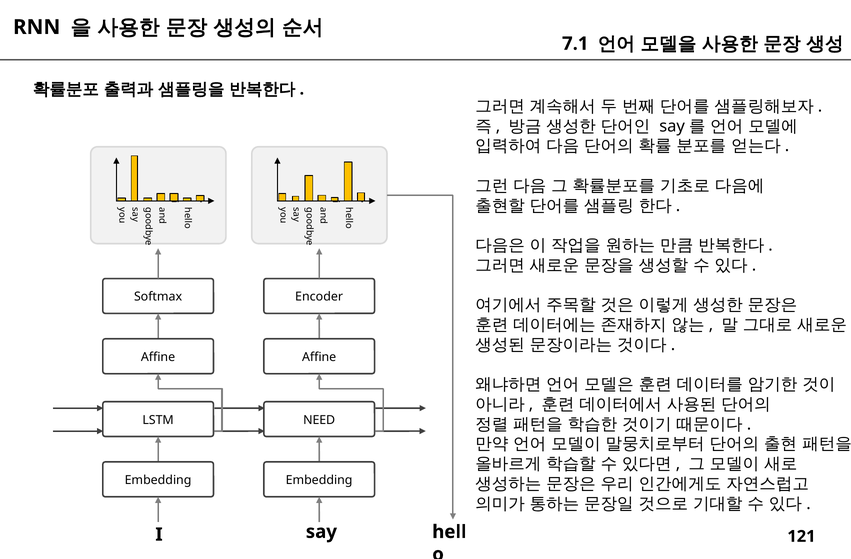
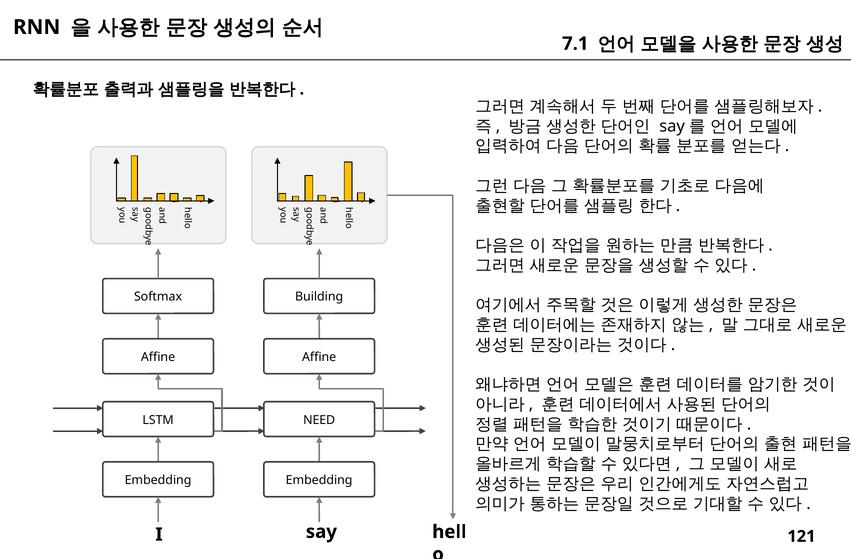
Encoder: Encoder -> Building (319, 297)
